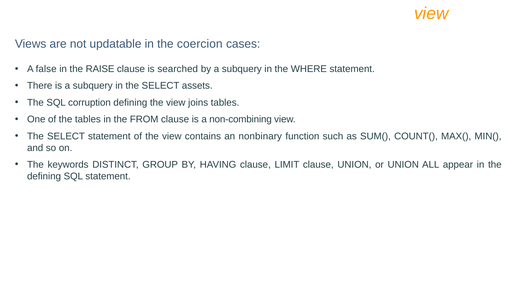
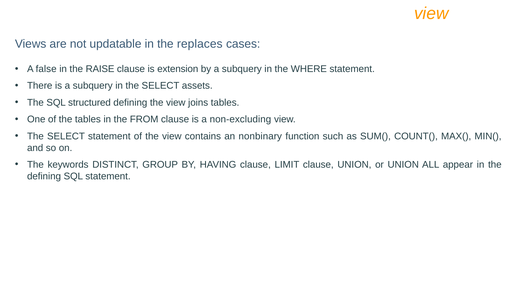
coercion: coercion -> replaces (200, 44)
searched: searched -> extension (178, 69)
corruption: corruption -> structured (89, 103)
non-combining: non-combining -> non-excluding (240, 119)
